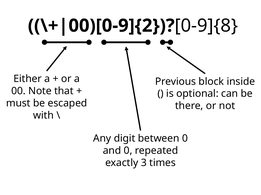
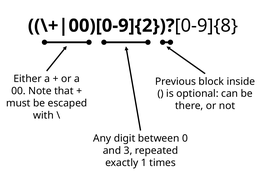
and 0: 0 -> 3 (128, 151)
3: 3 -> 1 (144, 163)
